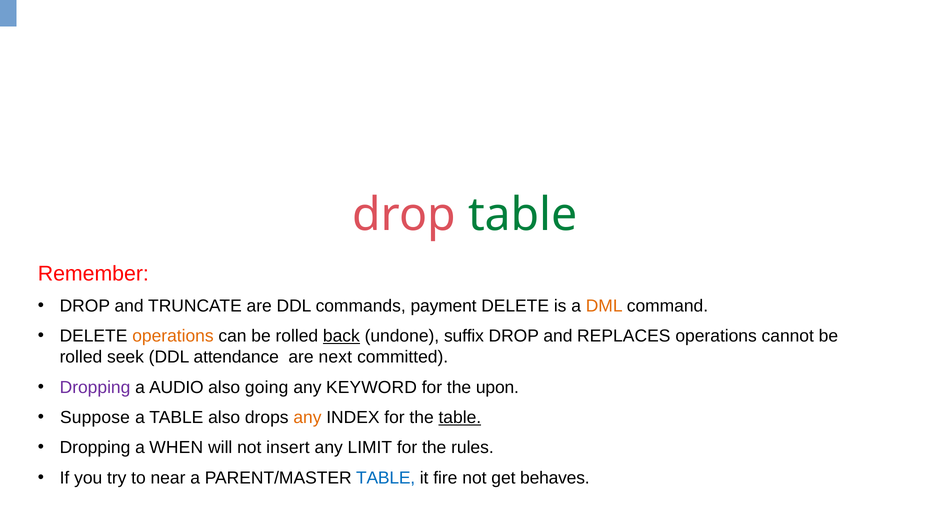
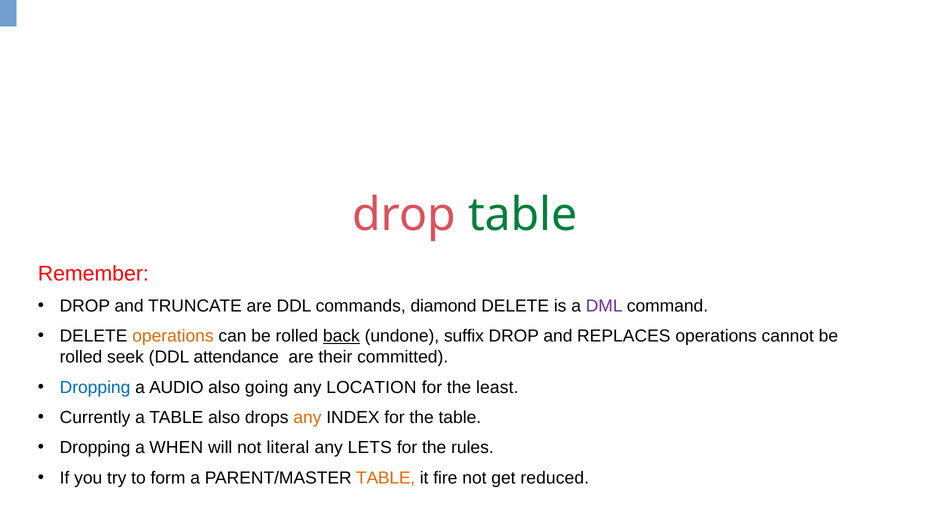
payment: payment -> diamond (444, 306)
DML colour: orange -> purple (604, 306)
next: next -> their (335, 357)
Dropping colour: purple -> blue (95, 387)
KEYWORD: KEYWORD -> LOCATION (371, 387)
upon: upon -> least (497, 387)
Suppose: Suppose -> Currently (95, 418)
table underline: present -> none (460, 418)
insert: insert -> literal (288, 448)
LIMIT: LIMIT -> LETS (370, 448)
near: near -> form (168, 478)
TABLE colour: blue -> orange (386, 478)
behaves: behaves -> reduced (555, 478)
